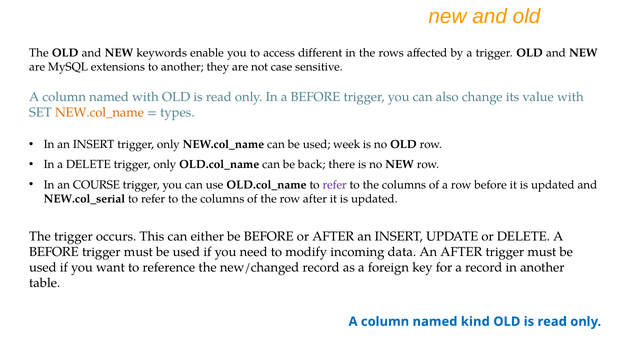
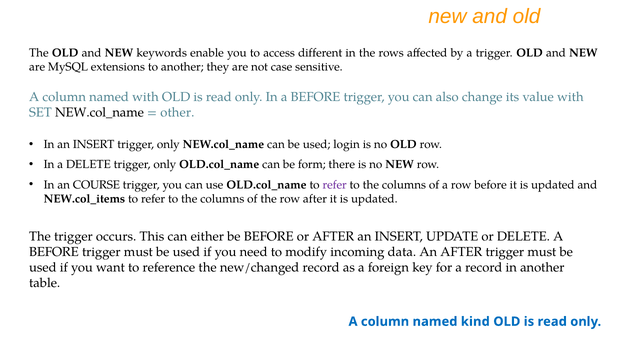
NEW.col_name colour: orange -> black (99, 113)
types: types -> other (177, 113)
week: week -> login (347, 145)
back: back -> form (312, 165)
NEW.col_serial: NEW.col_serial -> NEW.col_items (84, 199)
